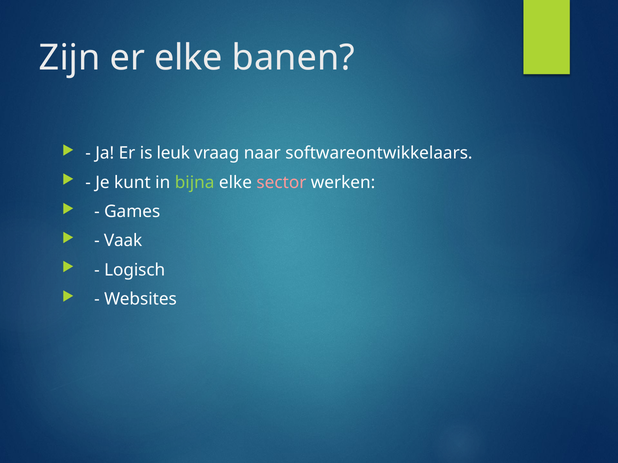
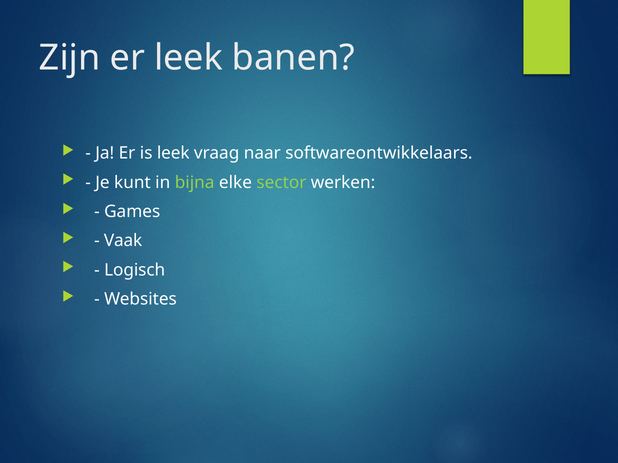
er elke: elke -> leek (189, 58)
is leuk: leuk -> leek (173, 153)
sector colour: pink -> light green (281, 183)
